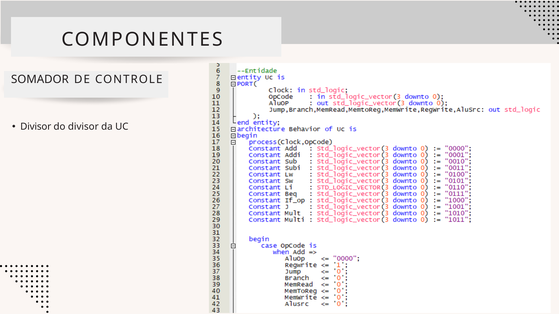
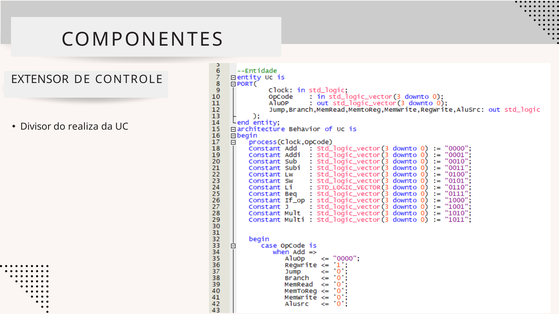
SOMADOR: SOMADOR -> EXTENSOR (40, 80)
do divisor: divisor -> realiza (83, 127)
